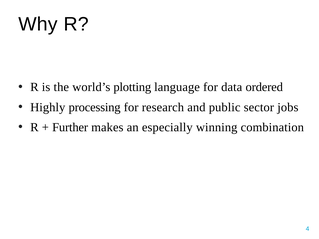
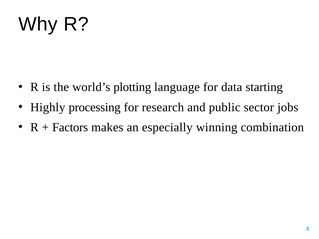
ordered: ordered -> starting (264, 87)
Further: Further -> Factors (70, 127)
